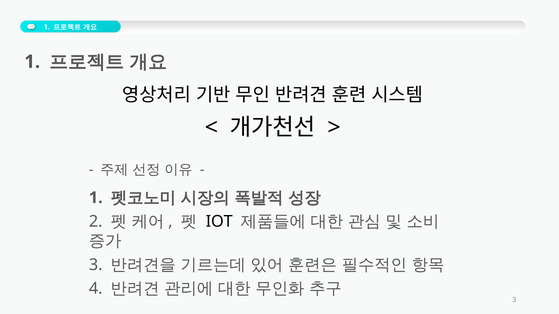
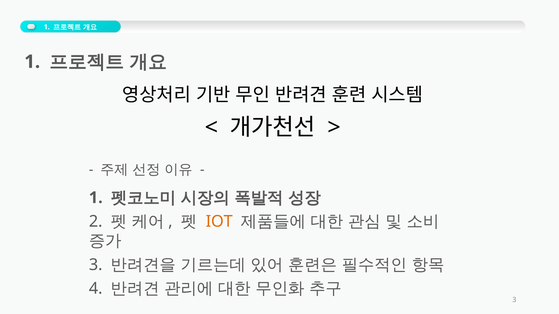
IOT colour: black -> orange (219, 222)
